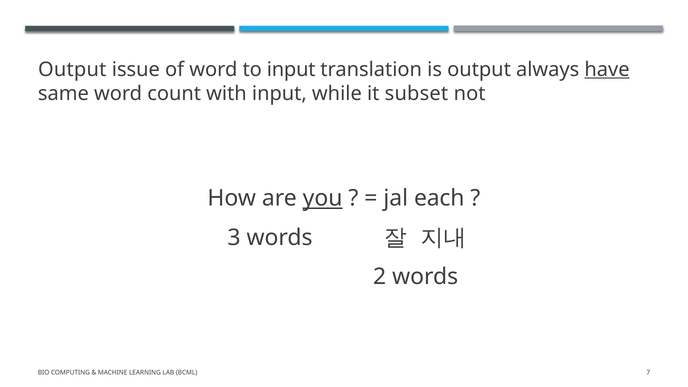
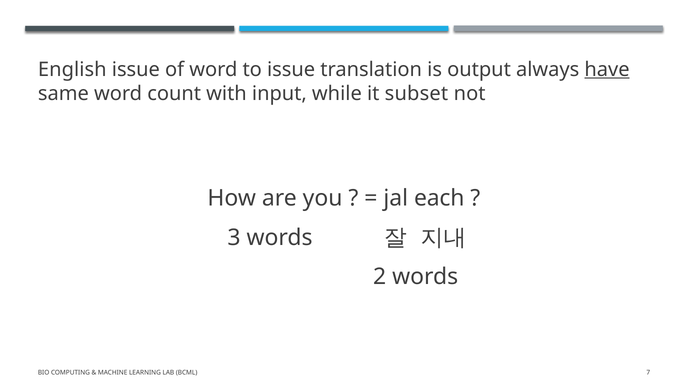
Output: Output -> English (72, 69)
to input: input -> issue (291, 69)
you underline: present -> none (323, 198)
